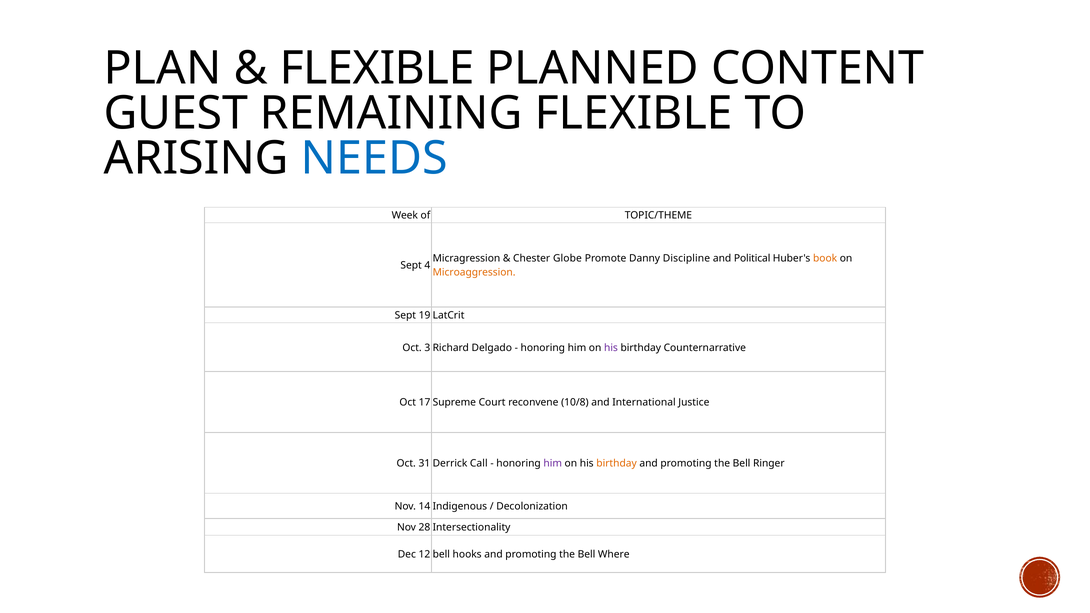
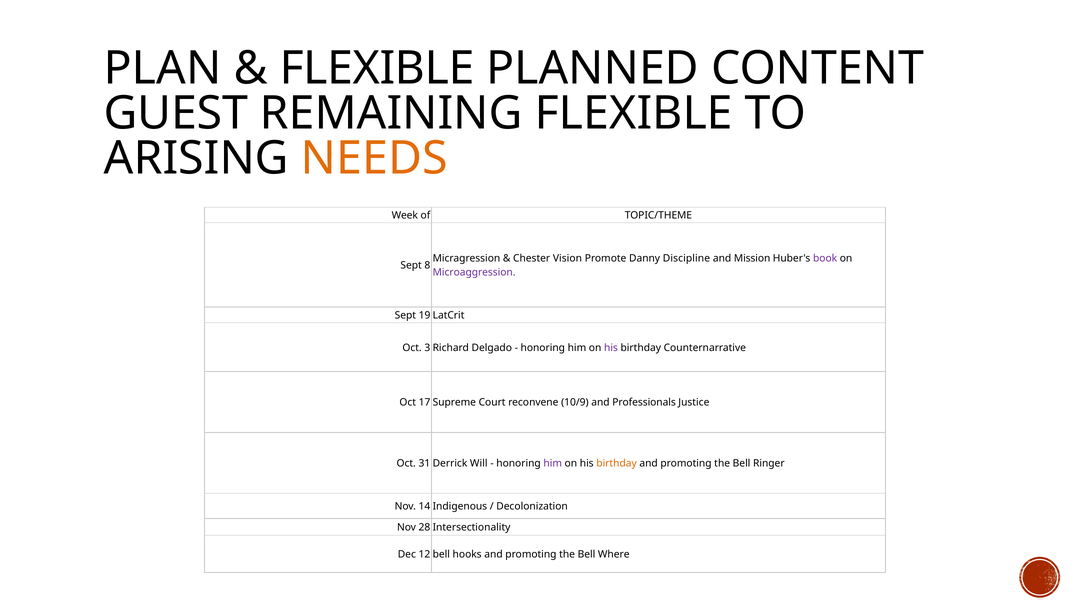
NEEDS colour: blue -> orange (374, 159)
Globe: Globe -> Vision (567, 259)
Political: Political -> Mission (752, 259)
book colour: orange -> purple (825, 259)
4: 4 -> 8 (427, 266)
Microaggression colour: orange -> purple (474, 272)
10/8: 10/8 -> 10/9 (575, 403)
International: International -> Professionals (644, 403)
Call: Call -> Will (479, 463)
